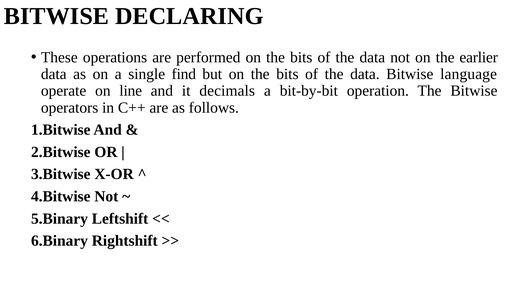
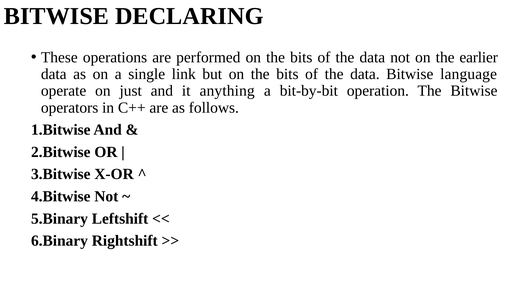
find: find -> link (184, 74)
line: line -> just (131, 91)
decimals: decimals -> anything (227, 91)
